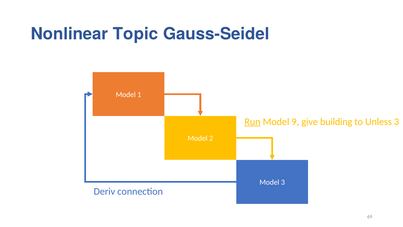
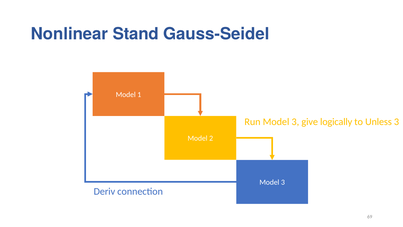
Topic: Topic -> Stand (136, 34)
Run underline: present -> none (252, 122)
9: 9 -> 3 (295, 122)
building: building -> logically (336, 122)
